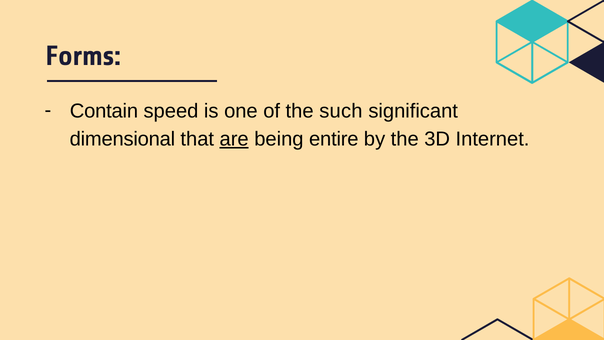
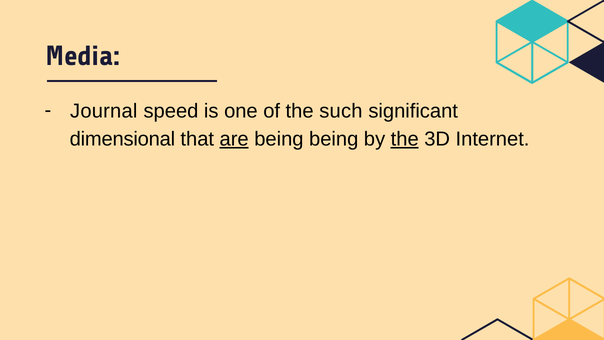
Forms: Forms -> Media (83, 56)
Contain: Contain -> Journal (104, 111)
being entire: entire -> being (334, 139)
the underline: none -> present (405, 139)
